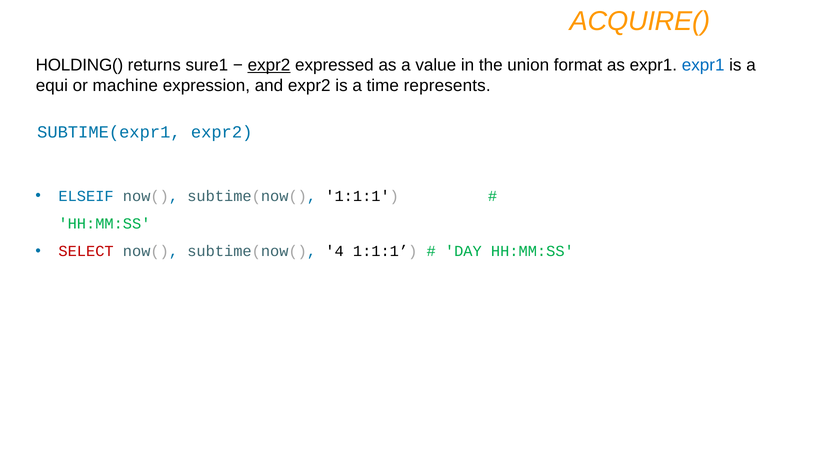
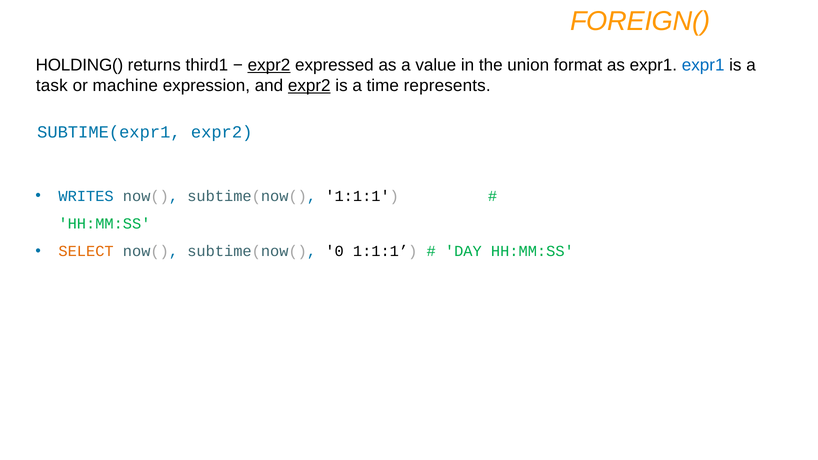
ACQUIRE(: ACQUIRE( -> FOREIGN( (640, 21)
sure1: sure1 -> third1 (207, 65)
equi: equi -> task (52, 86)
expr2 underline: none -> present (309, 86)
ELSEIF: ELSEIF -> WRITES (86, 196)
SELECT colour: red -> orange (86, 251)
4: 4 -> 0 (335, 251)
